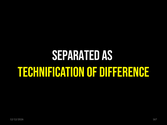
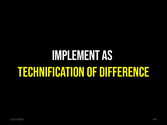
SEPARATED: SEPARATED -> IMPLEMENT (76, 56)
